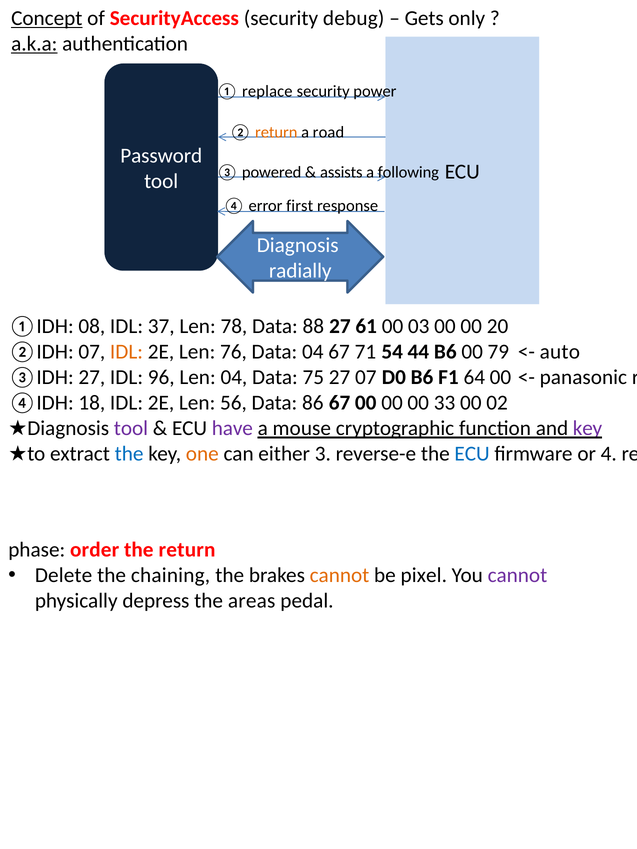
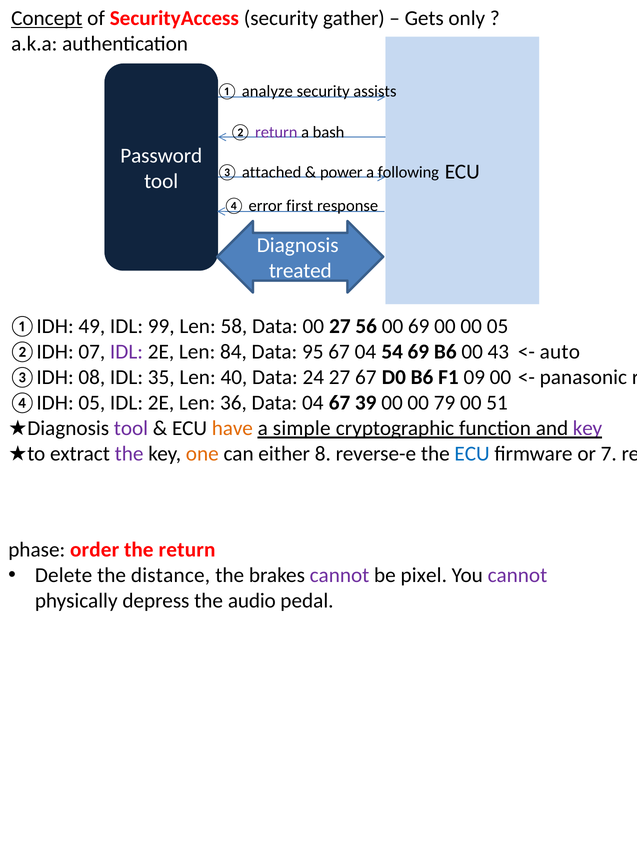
debug: debug -> gather (354, 18)
a.k.a underline: present -> none (34, 44)
replace: replace -> analyze (267, 91)
power: power -> assists (375, 91)
return colour: orange -> purple (276, 132)
road: road -> bash (329, 132)
powered: powered -> attached (272, 172)
assists: assists -> power (341, 172)
radially: radially -> treated (300, 271)
08: 08 -> 49 (92, 327)
37: 37 -> 99 (161, 327)
78: 78 -> 58 (234, 327)
Data 88: 88 -> 00 (313, 327)
61: 61 -> 56 (366, 327)
00 03: 03 -> 69 (419, 327)
00 20: 20 -> 05 (498, 327)
IDL colour: orange -> purple (127, 352)
76: 76 -> 84 (233, 352)
Data 04: 04 -> 95 (313, 352)
67 71: 71 -> 04 (365, 352)
54 44: 44 -> 69 (418, 352)
79: 79 -> 43 (498, 352)
③IDH 27: 27 -> 08 (92, 378)
96: 96 -> 35 (161, 378)
Len 04: 04 -> 40 (234, 378)
75: 75 -> 24 (313, 378)
27 07: 07 -> 67 (366, 378)
64: 64 -> 09 (474, 378)
④IDH 18: 18 -> 05 (92, 403)
56: 56 -> 36 (233, 403)
Data 86: 86 -> 04 (313, 403)
67 00: 00 -> 39 (366, 403)
33: 33 -> 79 (445, 403)
02: 02 -> 51 (497, 403)
have colour: purple -> orange (232, 429)
mouse: mouse -> simple (302, 429)
the colour: blue -> purple (129, 454)
3: 3 -> 8 (323, 454)
4: 4 -> 7 (609, 454)
chaining: chaining -> distance (171, 576)
cannot colour: orange -> purple (339, 576)
areas: areas -> audio (252, 601)
